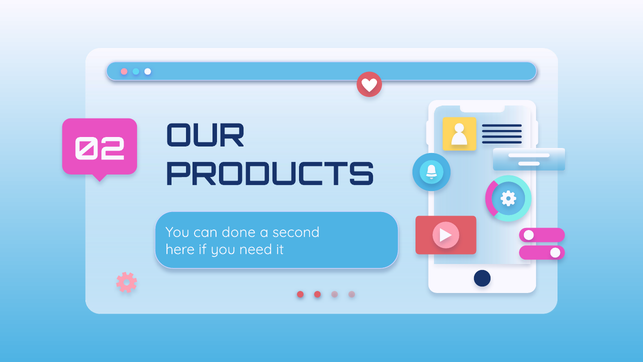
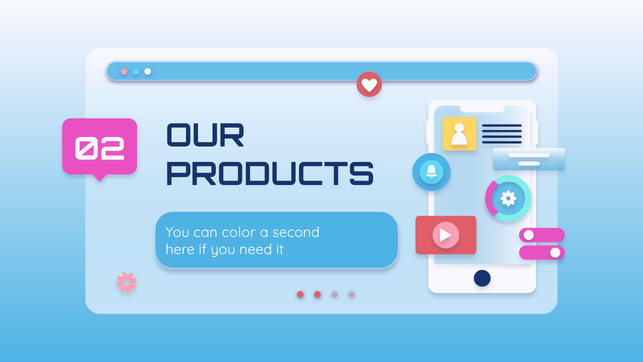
done: done -> color (239, 232)
